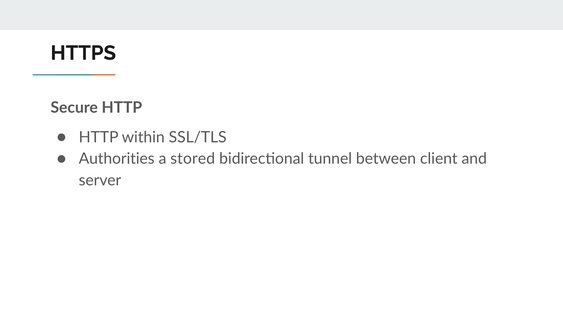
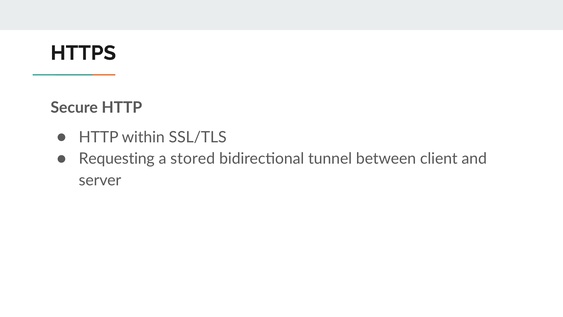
Authorities: Authorities -> Requesting (117, 159)
